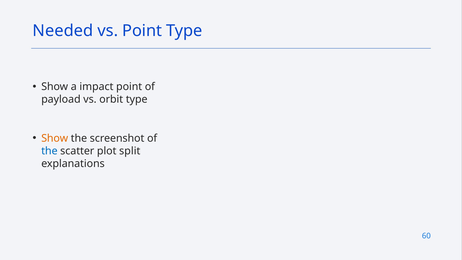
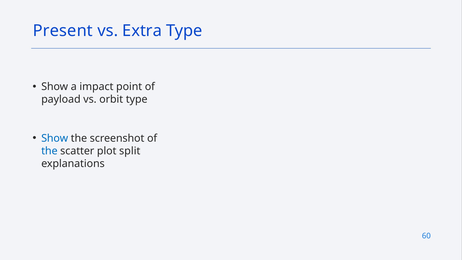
Needed: Needed -> Present (63, 31)
vs Point: Point -> Extra (142, 31)
Show colour: orange -> blue (55, 138)
